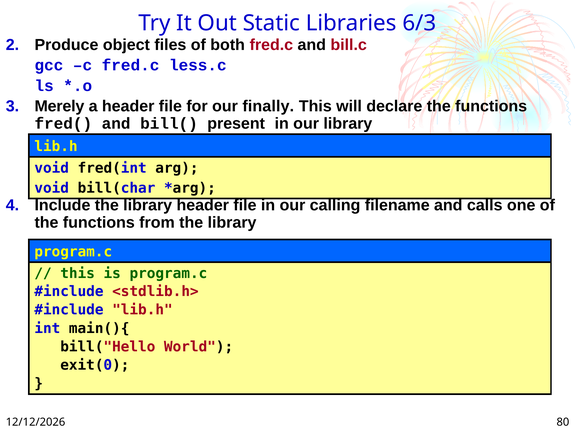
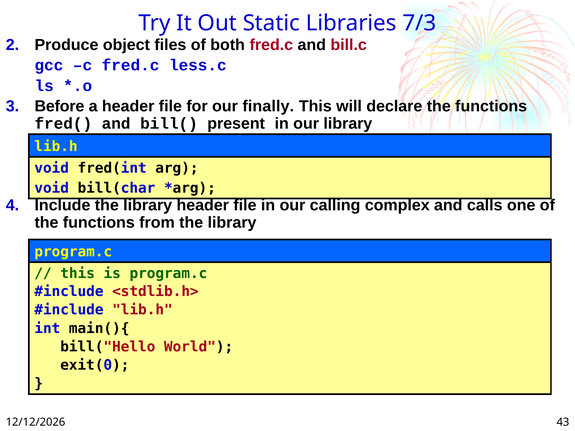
6/3: 6/3 -> 7/3 (419, 23)
Merely: Merely -> Before (59, 106)
filename: filename -> complex (397, 205)
80: 80 -> 43 (563, 422)
